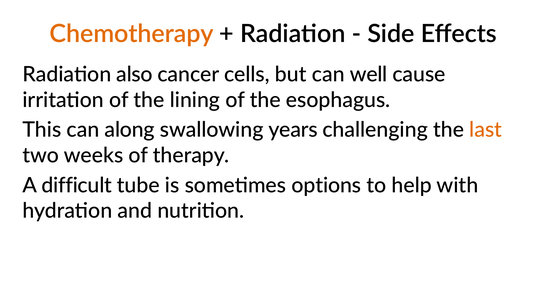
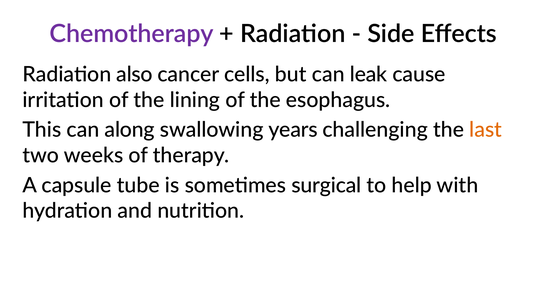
Chemotherapy colour: orange -> purple (132, 34)
well: well -> leak (369, 75)
difficult: difficult -> capsule (77, 185)
options: options -> surgical (326, 185)
